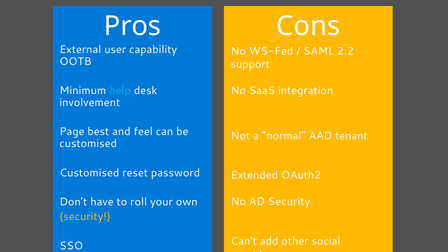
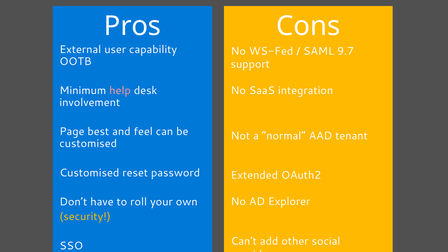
2.2: 2.2 -> 9.7 (346, 51)
help colour: light blue -> pink (120, 91)
AD Security: Security -> Explorer (289, 202)
